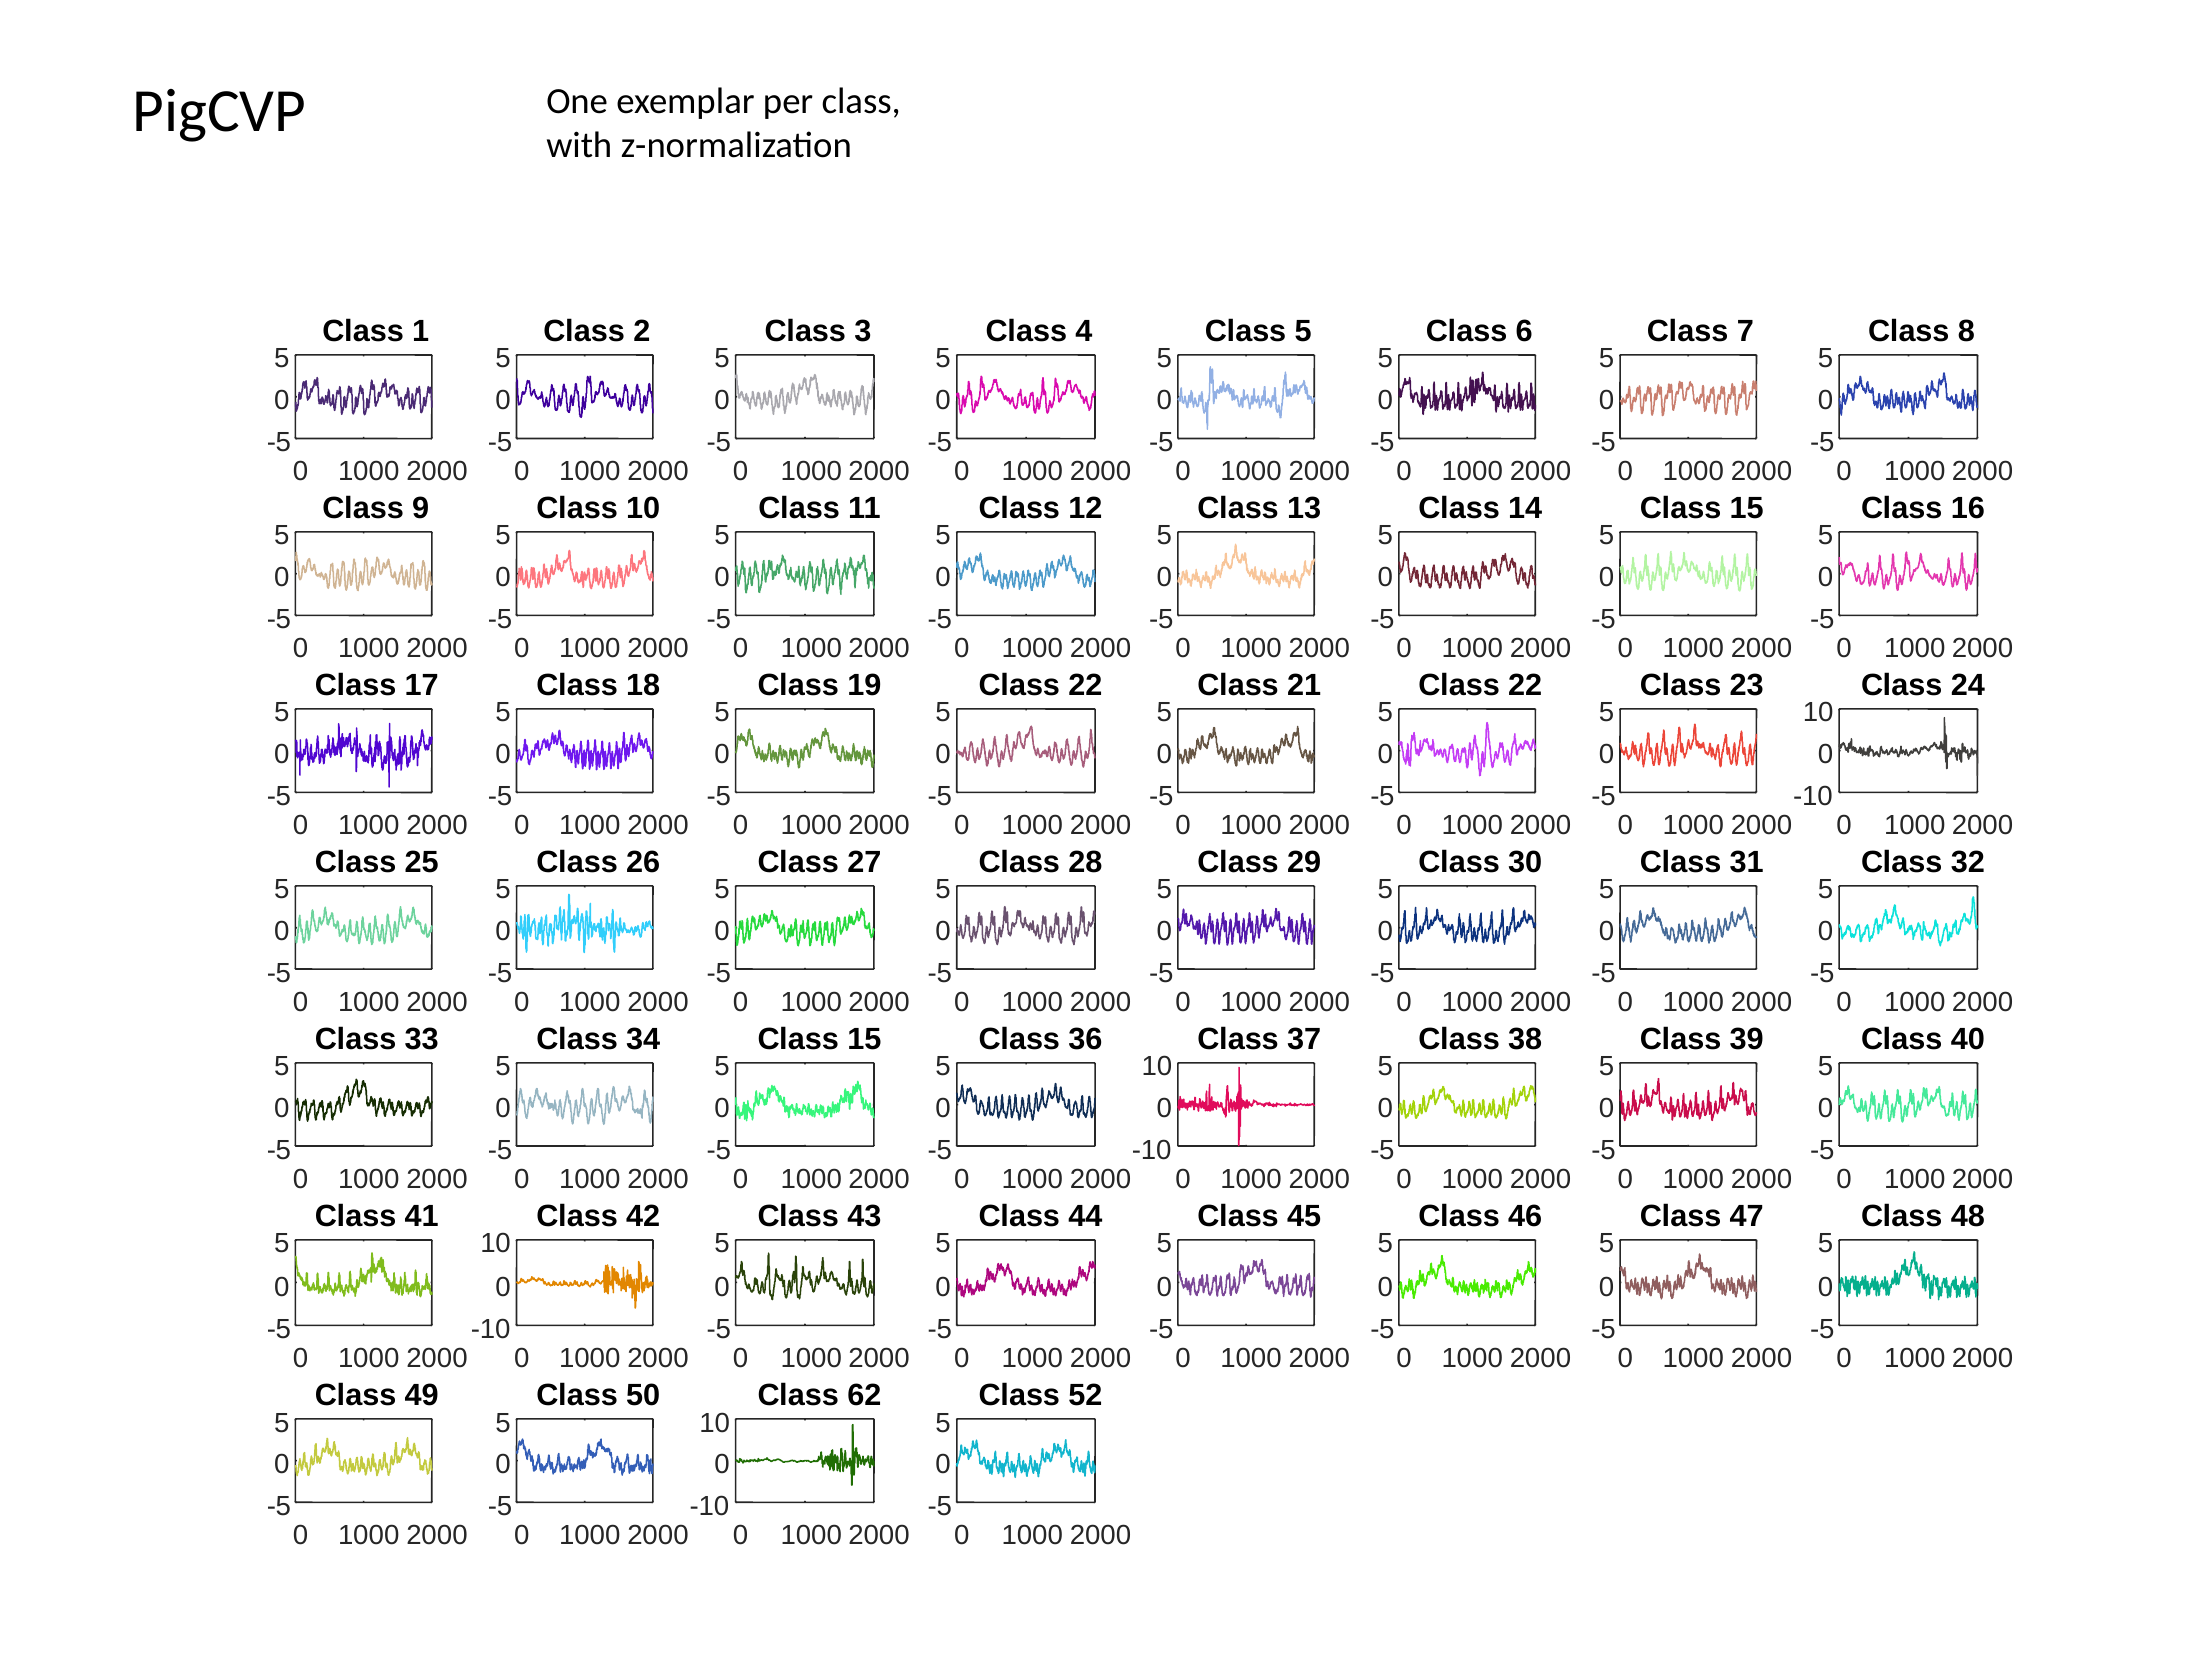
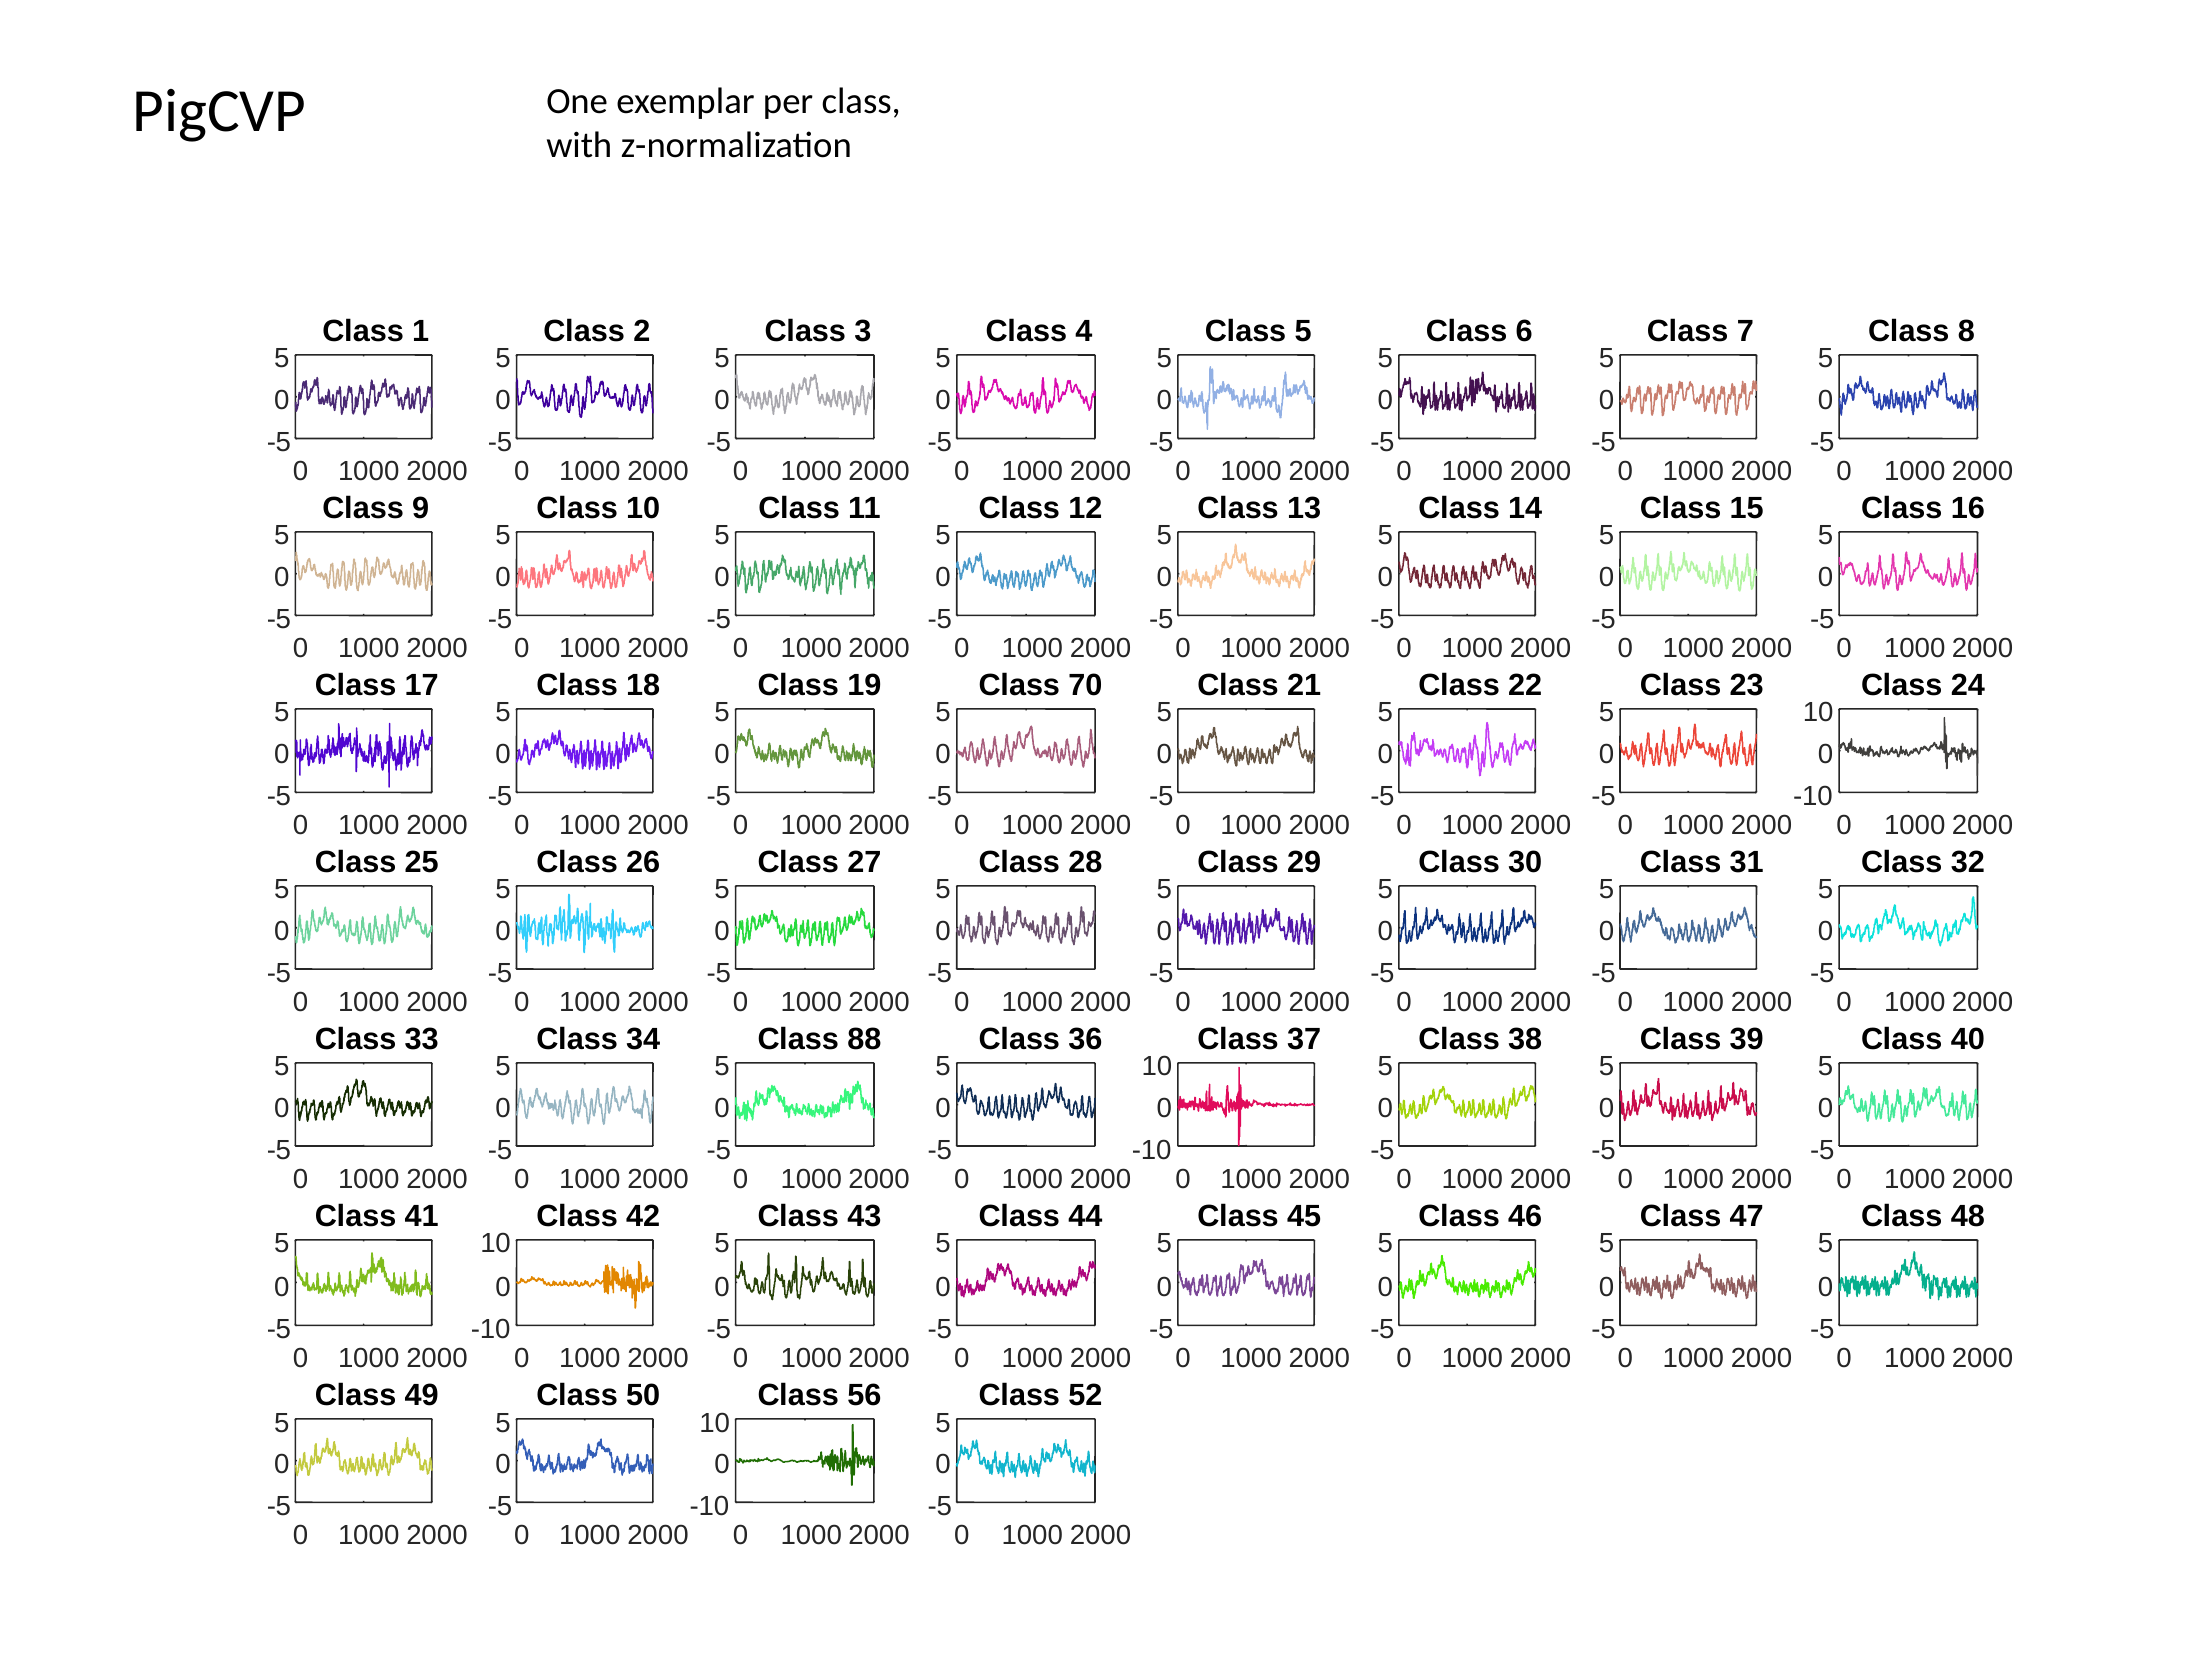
22: 22 -> 70 (1085, 686)
15: 15 -> 88 (864, 1040)
62: 62 -> 56 (864, 1396)
